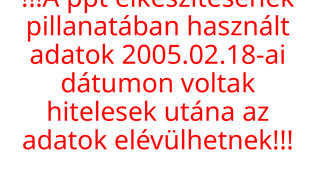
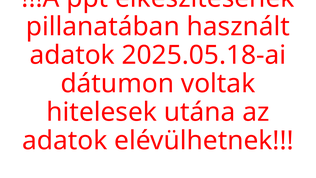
2005.02.18-ai: 2005.02.18-ai -> 2025.05.18-ai (204, 55)
